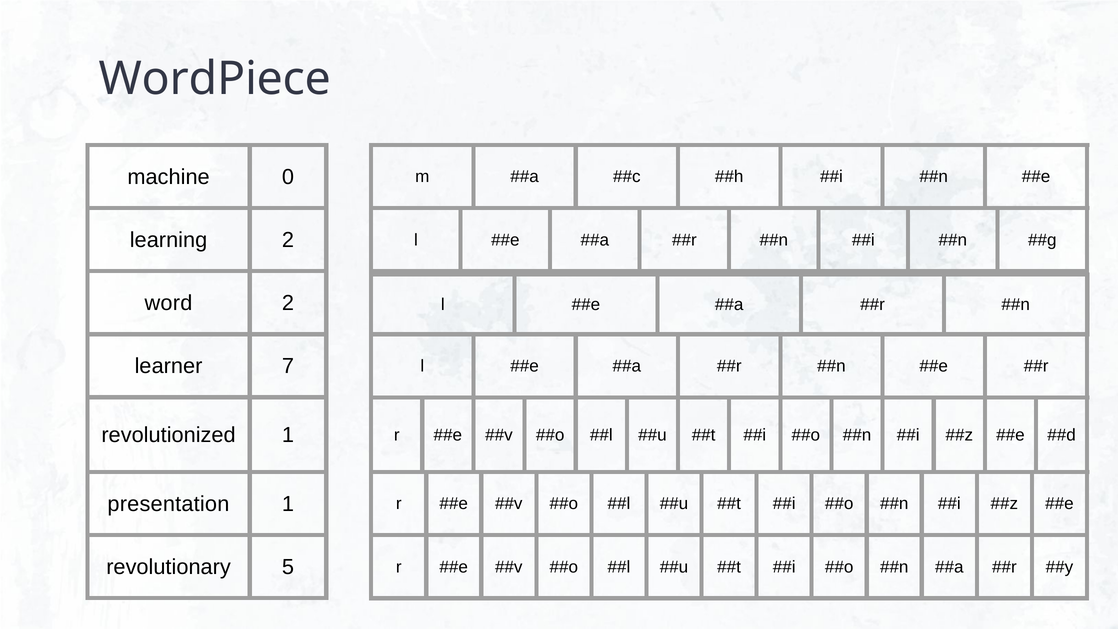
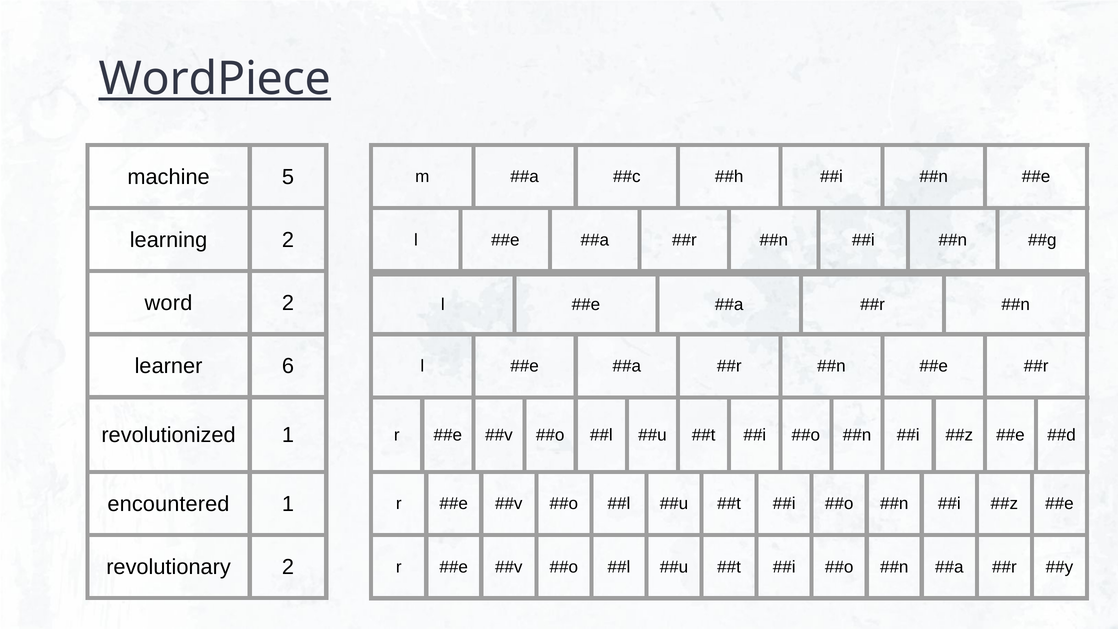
WordPiece underline: none -> present (215, 79)
0: 0 -> 5 (288, 177)
7: 7 -> 6 (288, 366)
presentation: presentation -> encountered (168, 504)
revolutionary 5: 5 -> 2 (288, 567)
